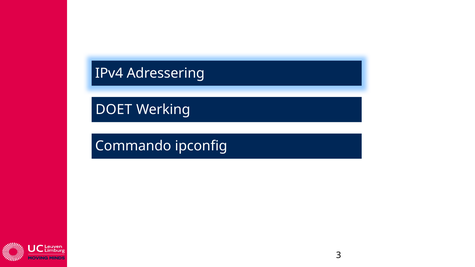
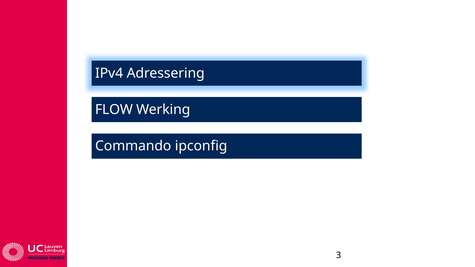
DOET: DOET -> FLOW (114, 110)
